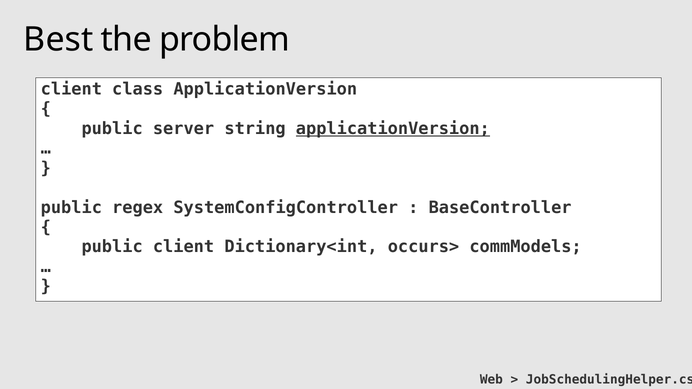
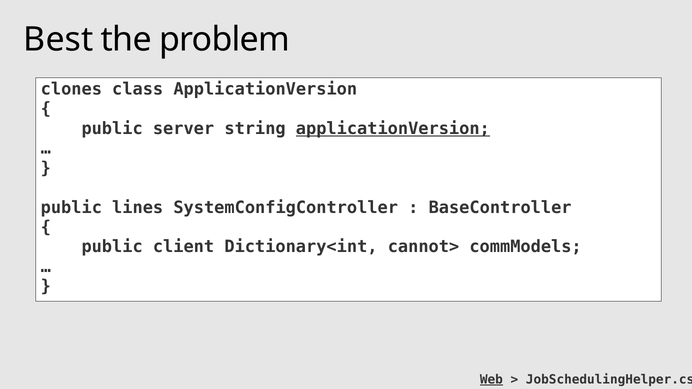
client: client -> clones (71, 89)
regex: regex -> lines (138, 208)
occurs>: occurs> -> cannot> (423, 247)
Web underline: none -> present (491, 380)
